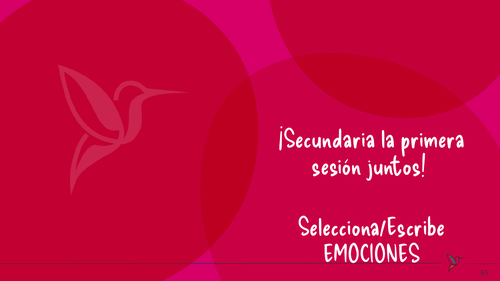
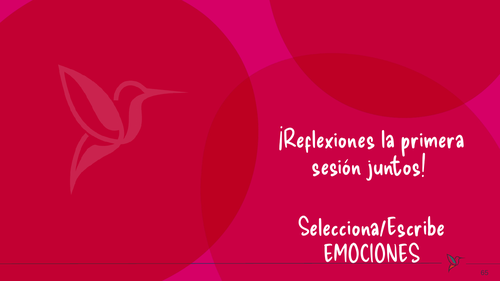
¡Secundaria: ¡Secundaria -> ¡Reflexiones (327, 140)
